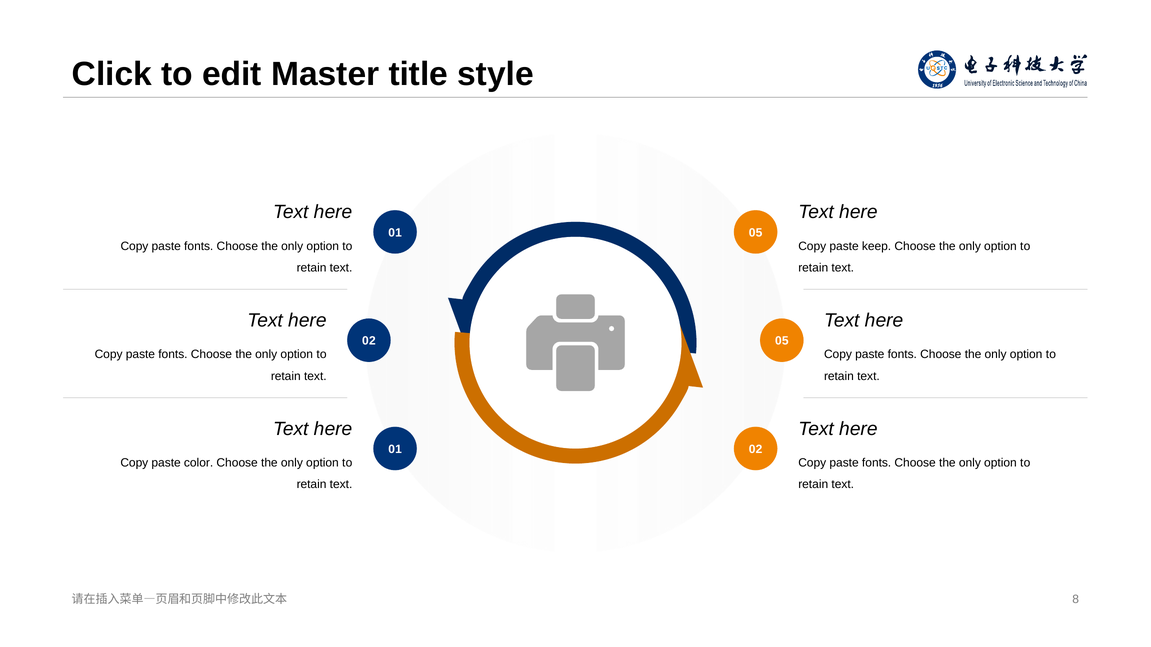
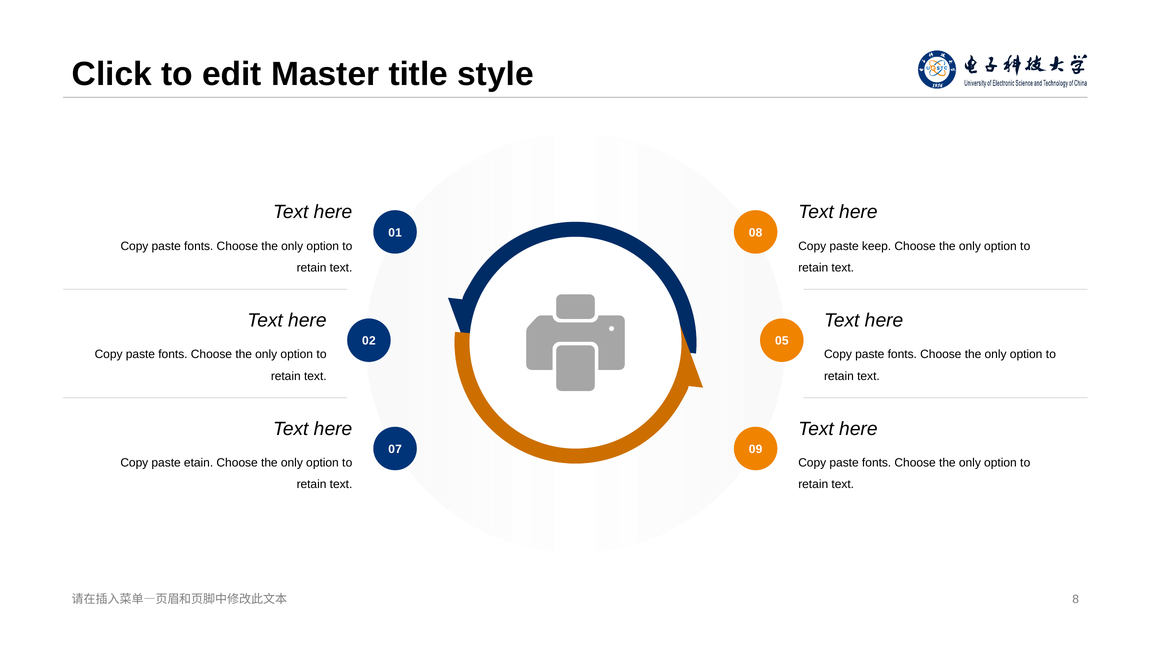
5: 5 -> 8 (759, 233)
1: 1 -> 7 (399, 450)
2: 2 -> 9 (759, 450)
color: color -> etain (199, 463)
